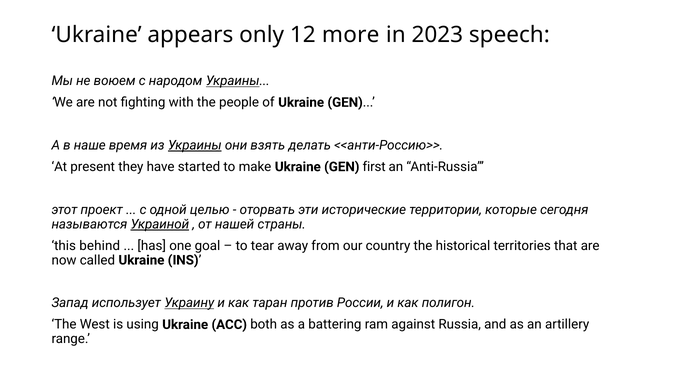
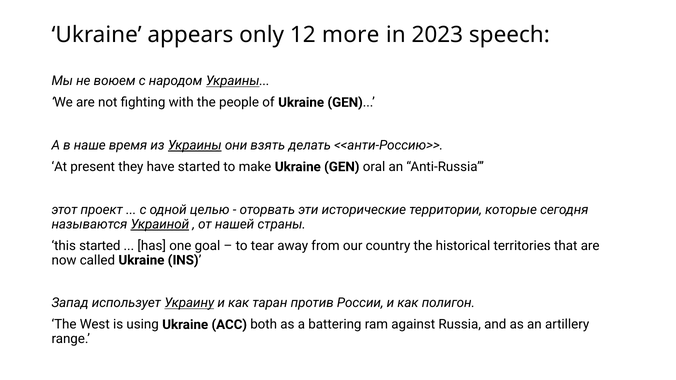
first: first -> oral (374, 167)
this behind: behind -> started (100, 246)
